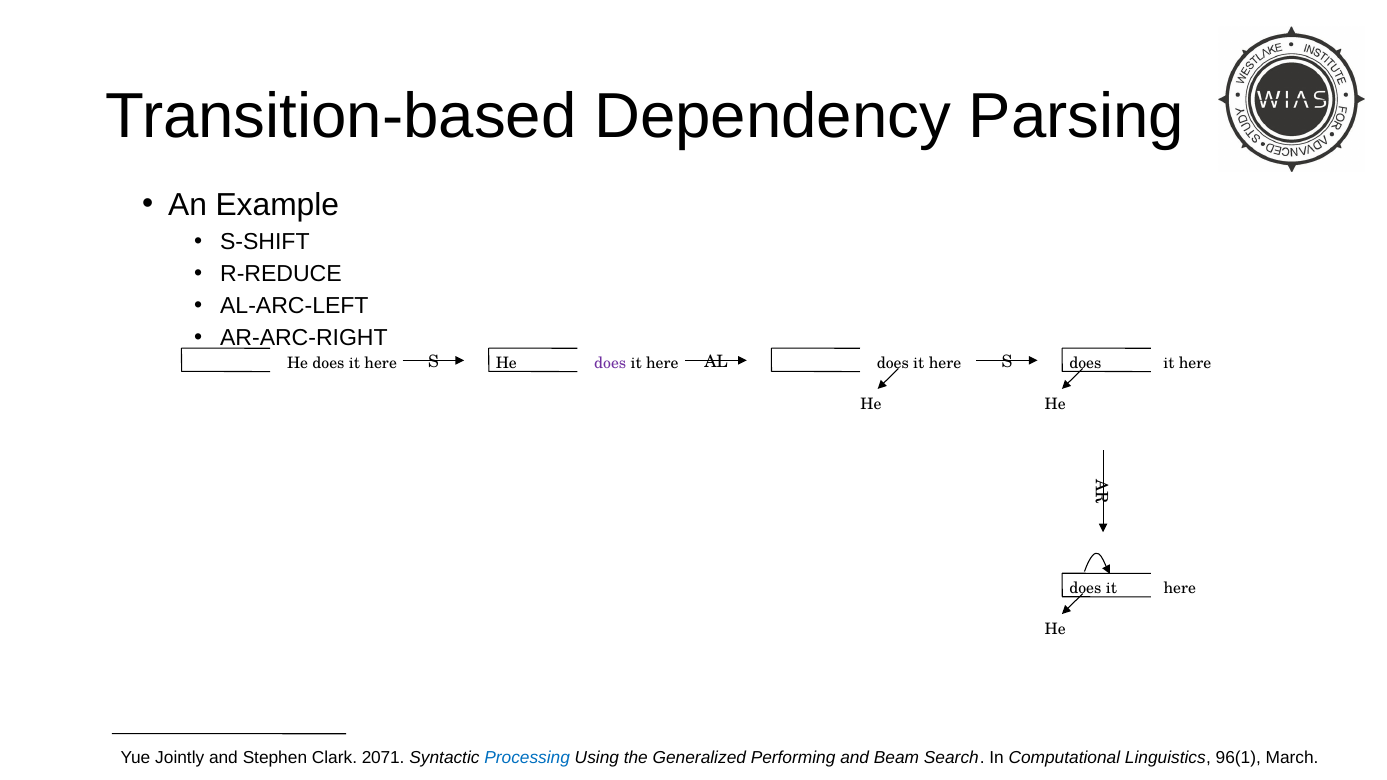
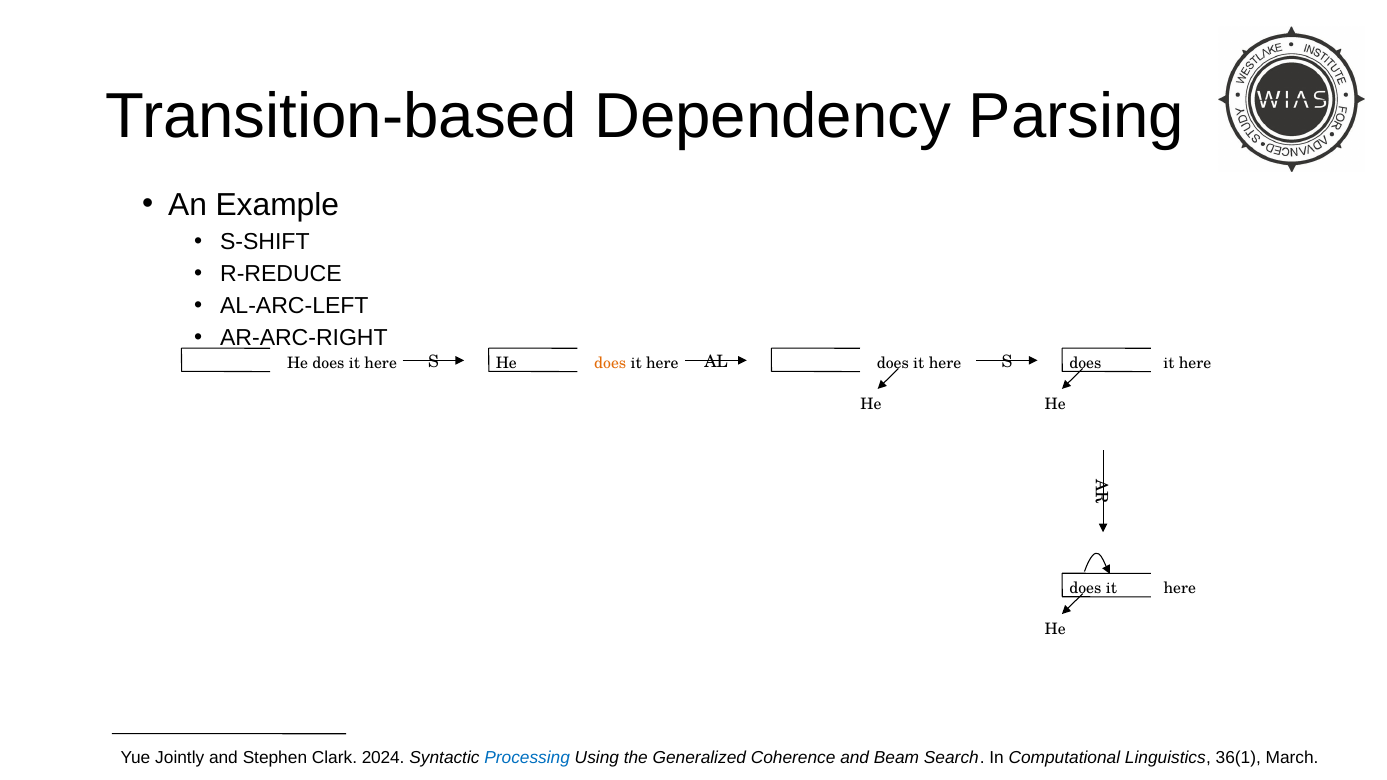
does colour: purple -> orange (610, 363)
2071: 2071 -> 2024 (383, 758)
Performing: Performing -> Coherence (793, 758)
96(1: 96(1 -> 36(1 (1238, 758)
